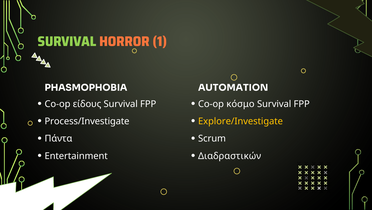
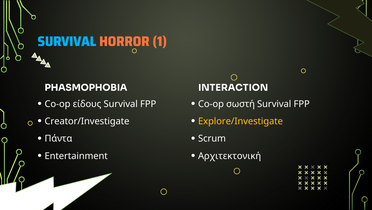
SURVIVAL colour: light green -> light blue (67, 41)
AUTOMATION: AUTOMATION -> INTERACTION (233, 87)
κόσμο: κόσμο -> σωστή (241, 104)
Process/Investigate: Process/Investigate -> Creator/Investigate (87, 121)
Διαδραστικών: Διαδραστικών -> Αρχιτεκτονική (230, 155)
